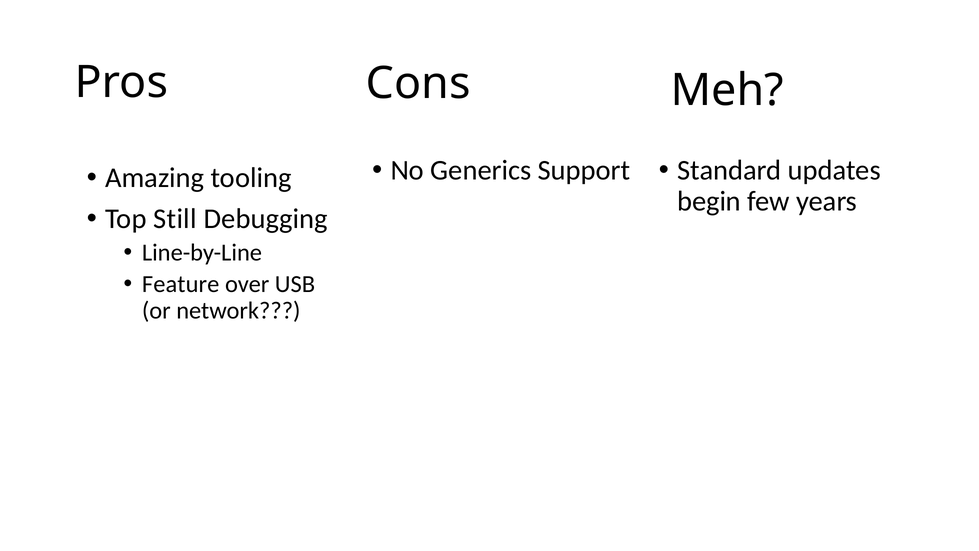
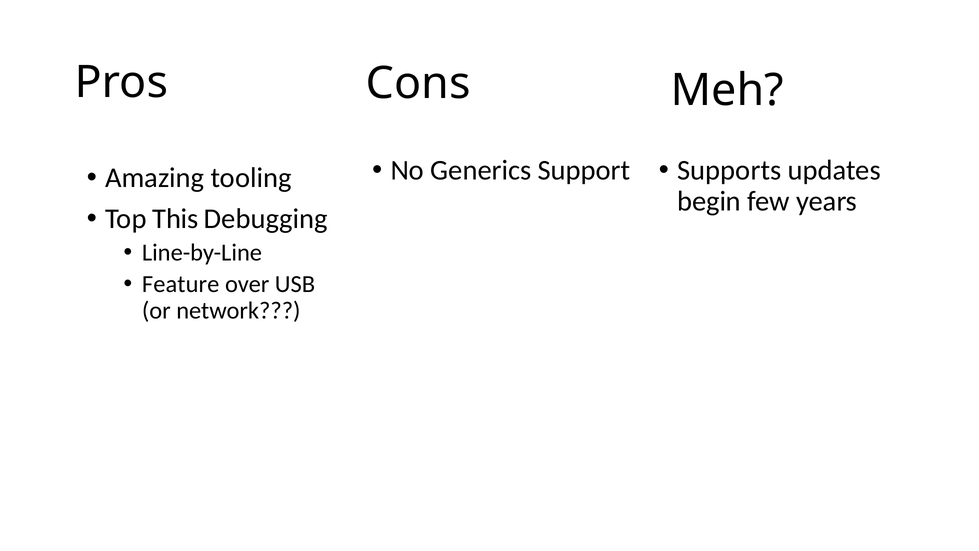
Standard: Standard -> Supports (729, 170)
Still: Still -> This (175, 219)
